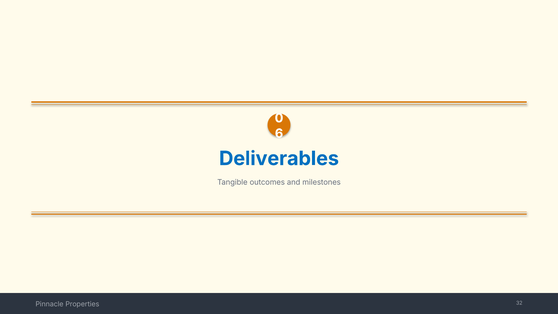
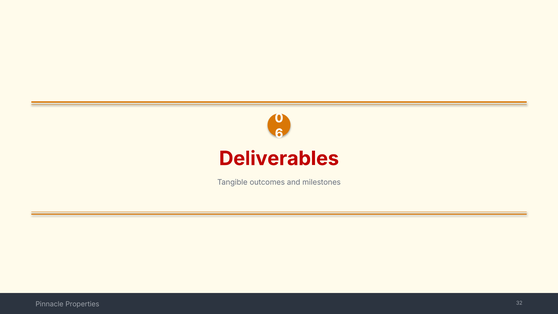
Deliverables colour: blue -> red (279, 159)
